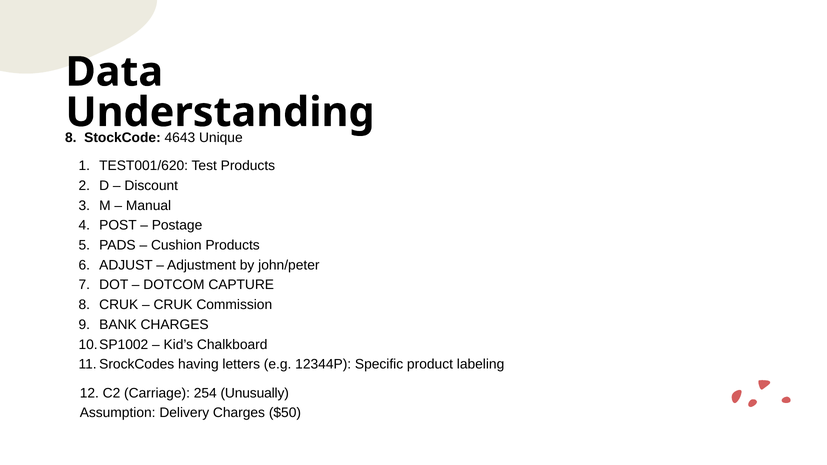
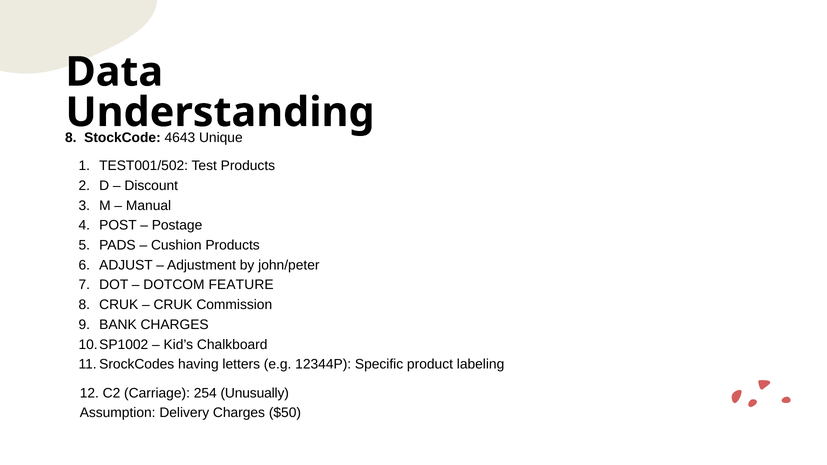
TEST001/620: TEST001/620 -> TEST001/502 (144, 166)
CAPTURE: CAPTURE -> FEATURE (241, 285)
